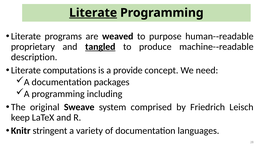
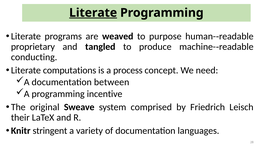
tangled underline: present -> none (100, 47)
description: description -> conducting (34, 57)
provide: provide -> process (128, 70)
packages: packages -> between (112, 82)
including: including -> incentive (105, 94)
keep: keep -> their (20, 118)
